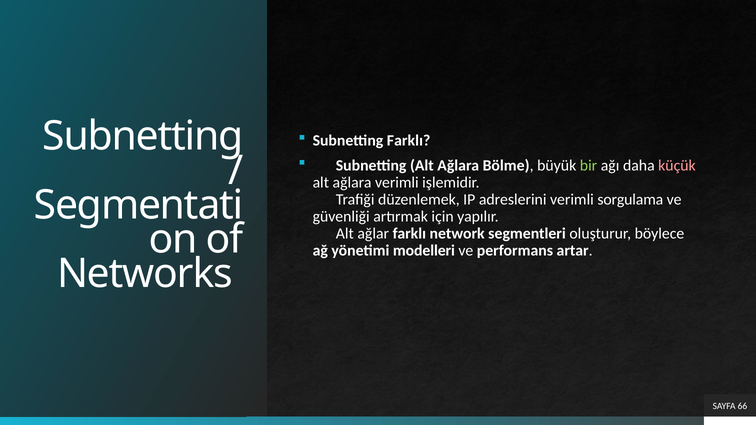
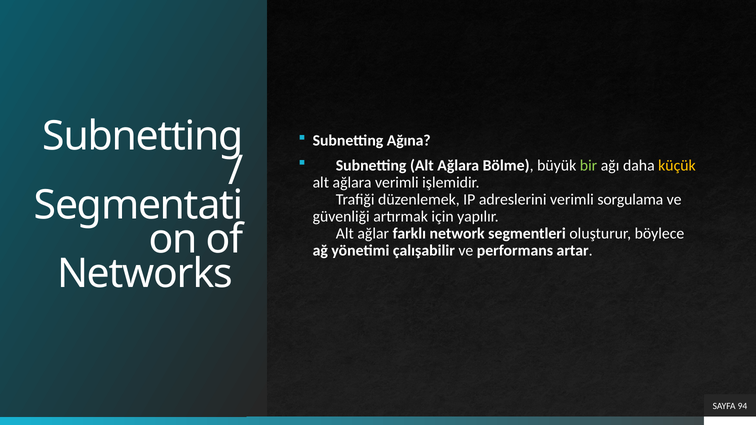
Subnetting Farklı: Farklı -> Ağına (409, 141)
küçük colour: pink -> yellow (677, 166)
modelleri: modelleri -> çalışabilir (424, 251)
66: 66 -> 94 (743, 406)
